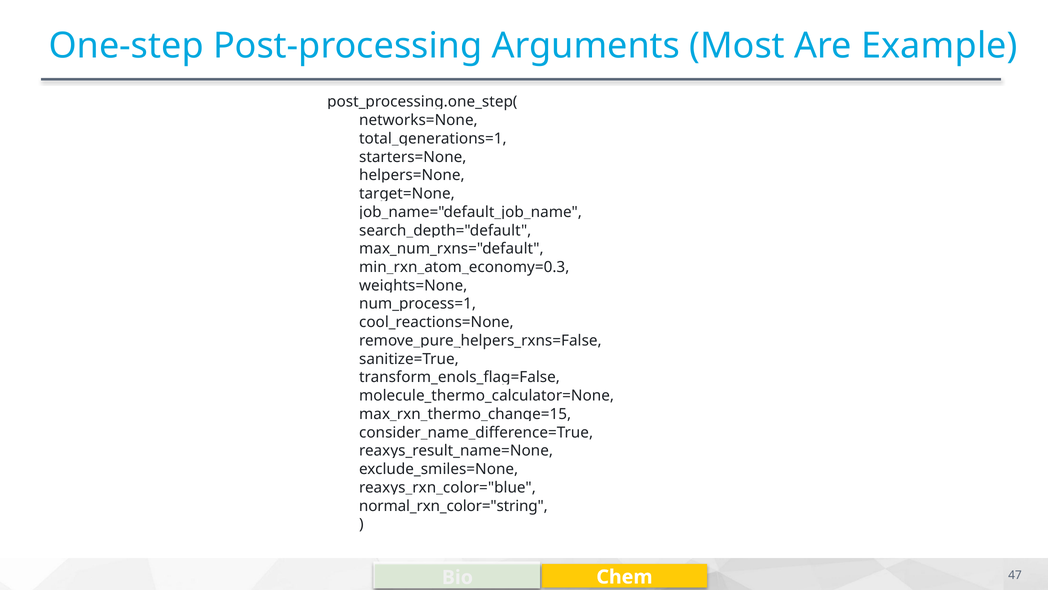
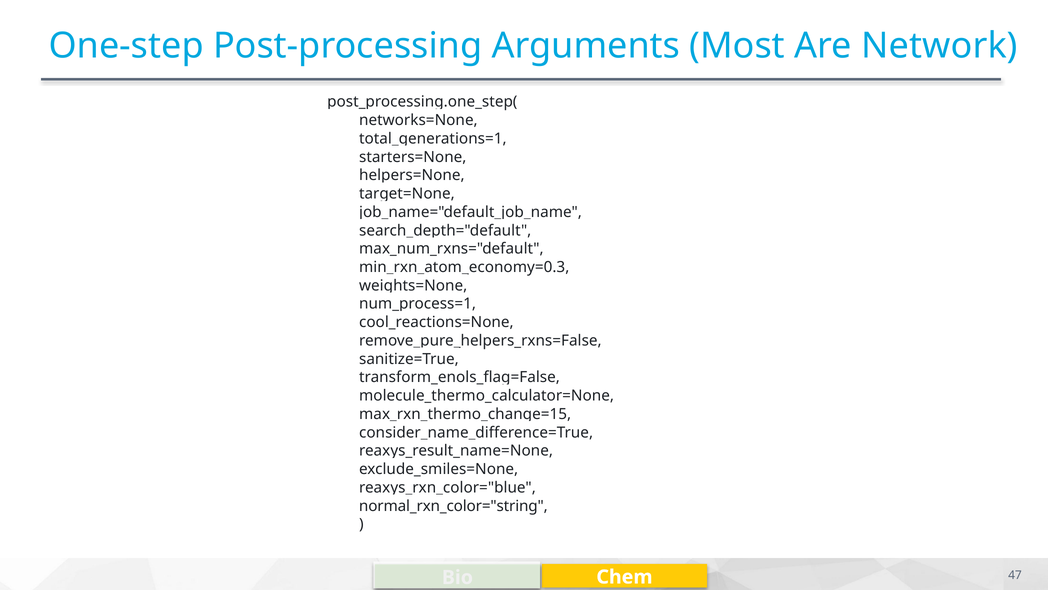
Example: Example -> Network (939, 46)
